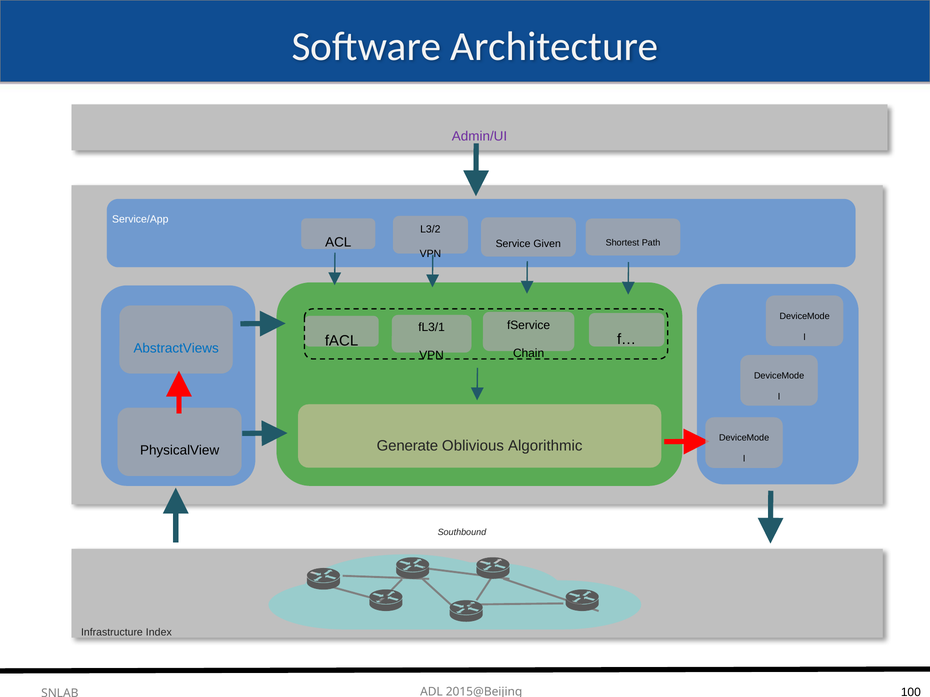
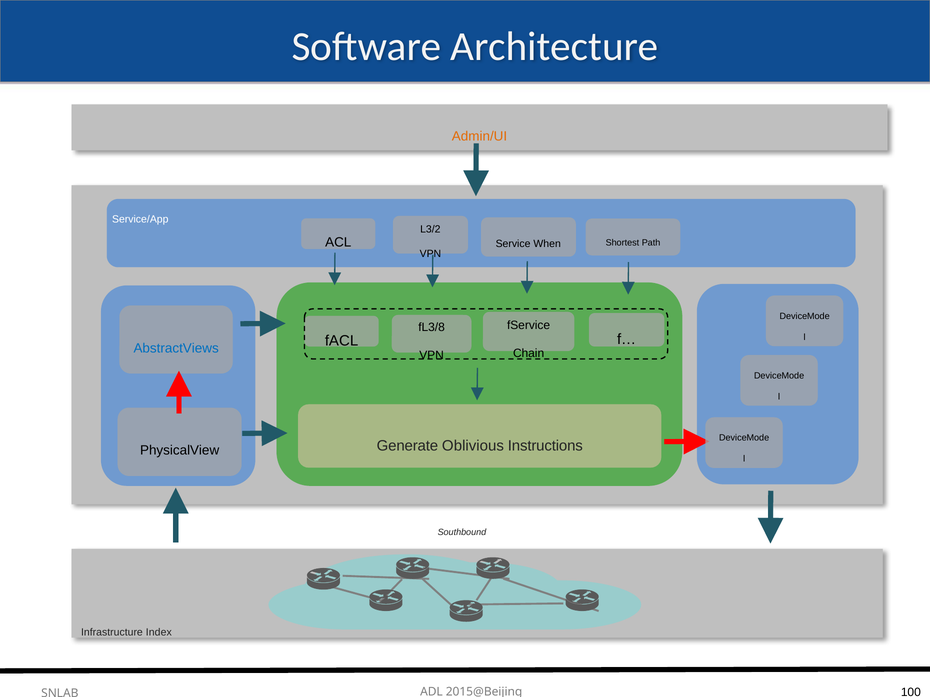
Admin/UI colour: purple -> orange (480, 136)
Given: Given -> When (547, 244)
fL3/1: fL3/1 -> fL3/8 (432, 328)
Algorithmic: Algorithmic -> Instructions (545, 446)
